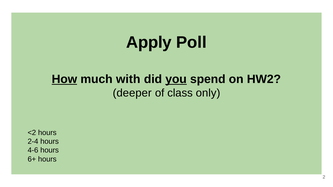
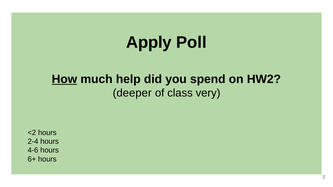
with: with -> help (128, 79)
you underline: present -> none (176, 79)
only: only -> very (208, 93)
